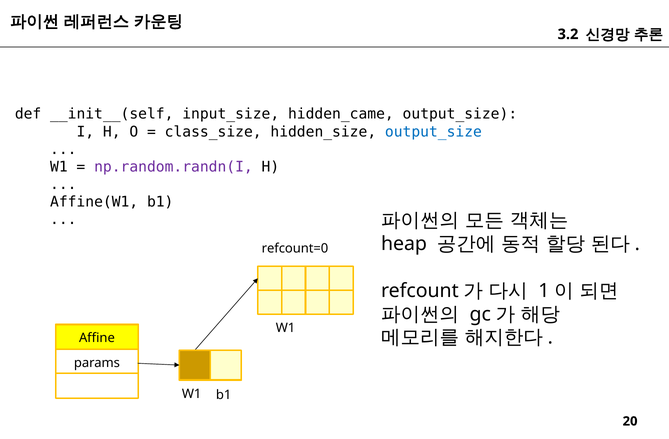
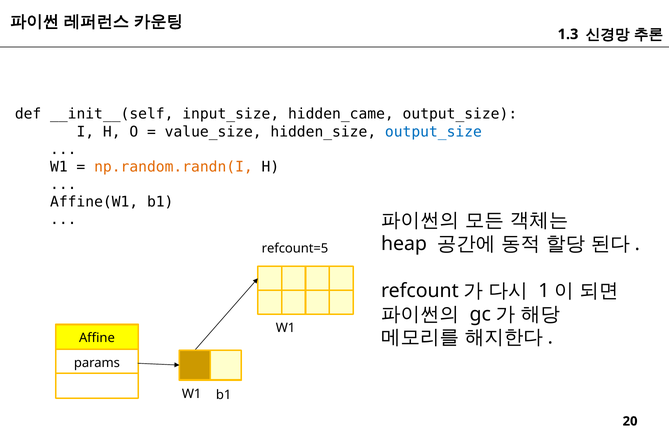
3.2: 3.2 -> 1.3 (568, 34)
class_size: class_size -> value_size (213, 132)
np.random.randn(I colour: purple -> orange (173, 167)
refcount=0: refcount=0 -> refcount=5 (295, 248)
